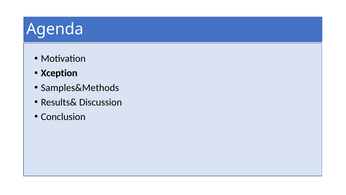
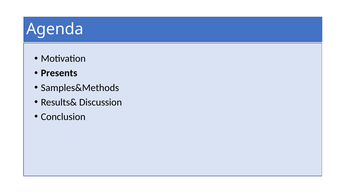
Xception: Xception -> Presents (59, 73)
